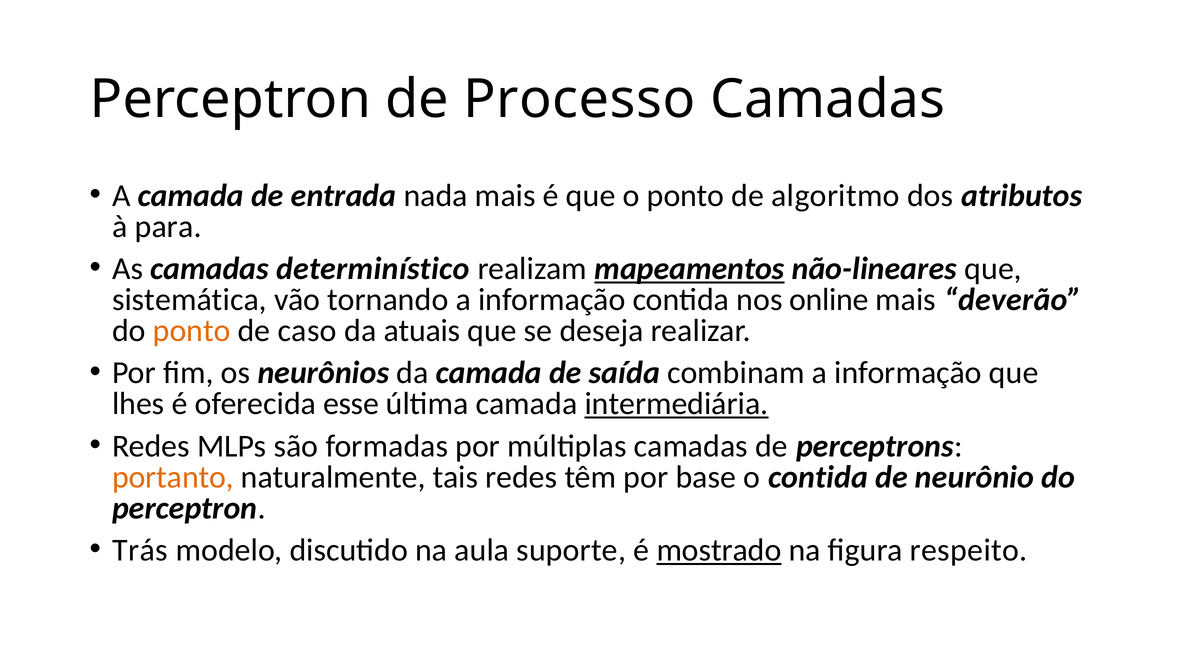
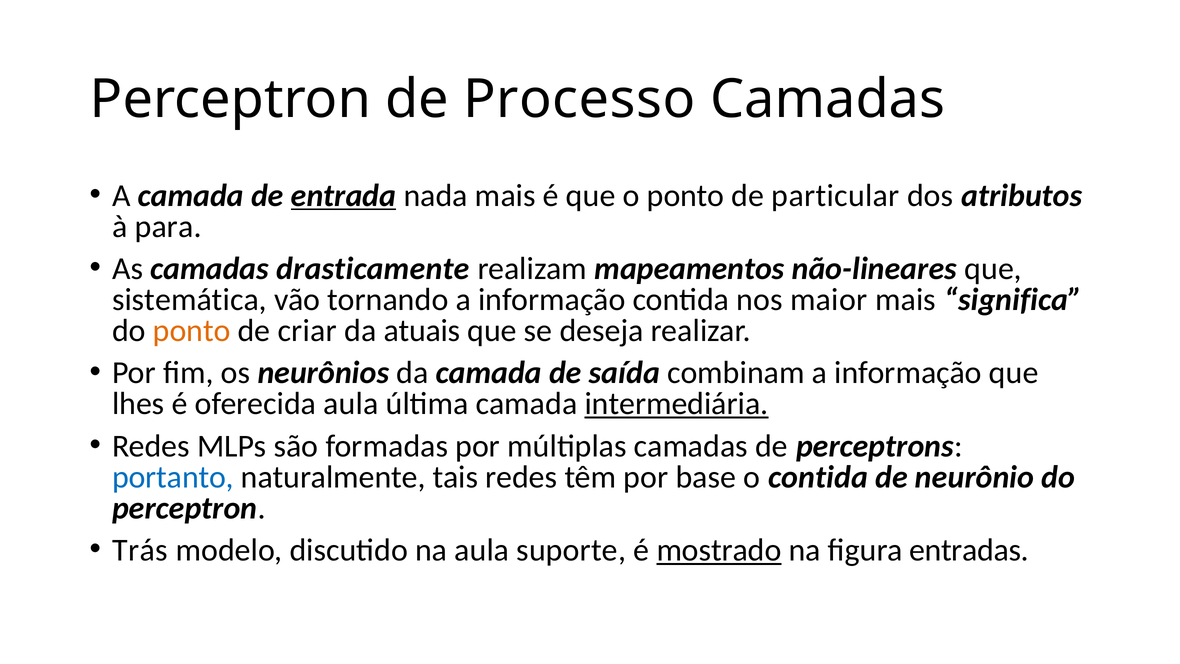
entrada underline: none -> present (343, 195)
algoritmo: algoritmo -> particular (835, 195)
determinístico: determinístico -> drasticamente (373, 269)
mapeamentos underline: present -> none (689, 269)
online: online -> maior (829, 300)
deverão: deverão -> significa (1013, 300)
caso: caso -> criar (307, 331)
oferecida esse: esse -> aula (351, 404)
portanto colour: orange -> blue (173, 477)
respeito: respeito -> entradas (969, 550)
